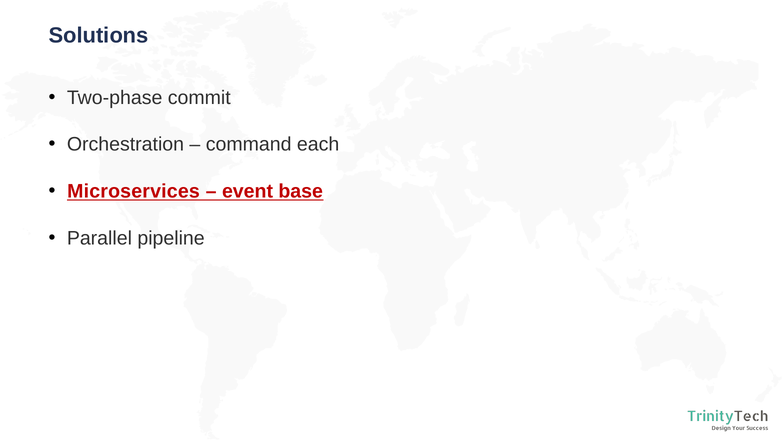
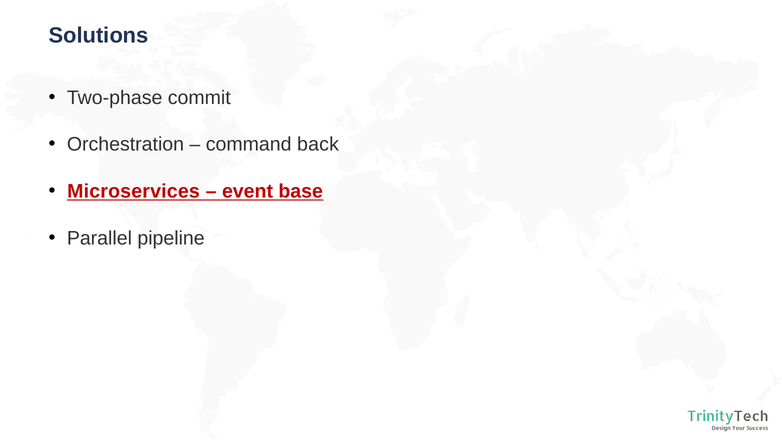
each: each -> back (318, 145)
